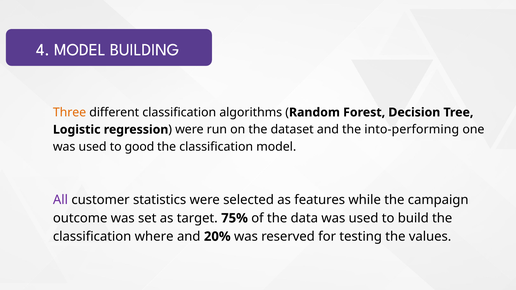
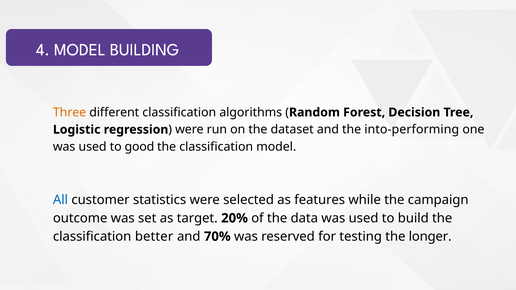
All colour: purple -> blue (60, 200)
75%: 75% -> 20% (235, 218)
where: where -> better (154, 237)
20%: 20% -> 70% (217, 237)
values: values -> longer (430, 237)
